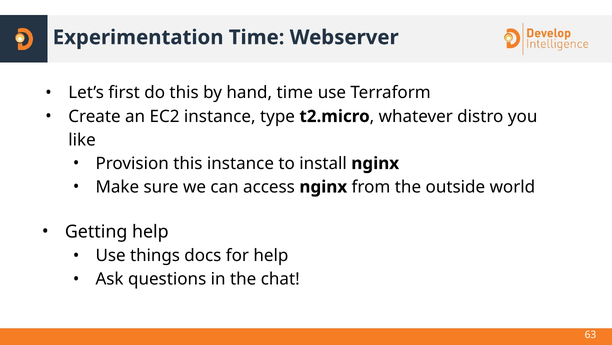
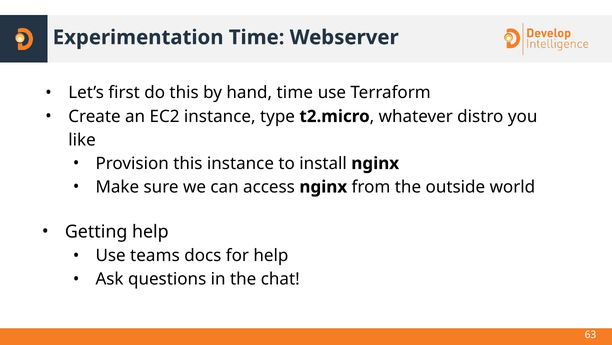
things: things -> teams (155, 255)
